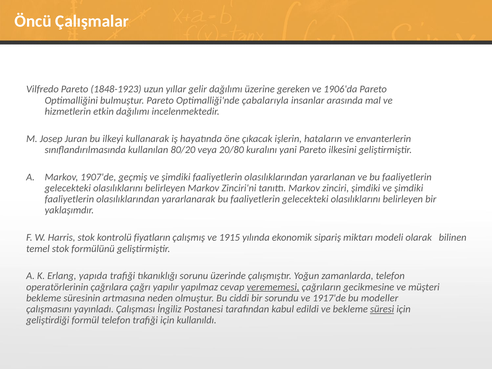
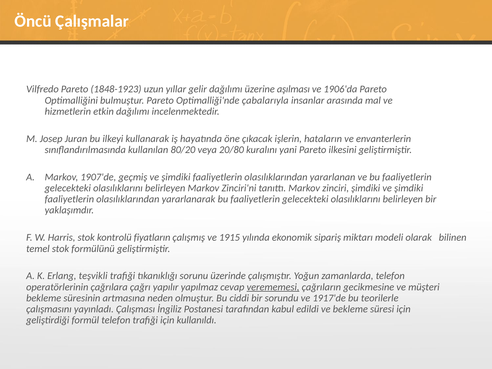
gereken: gereken -> aşılması (293, 89)
yapıda: yapıda -> teşvikli (93, 276)
modeller: modeller -> teorilerle (380, 298)
süresi underline: present -> none (382, 309)
